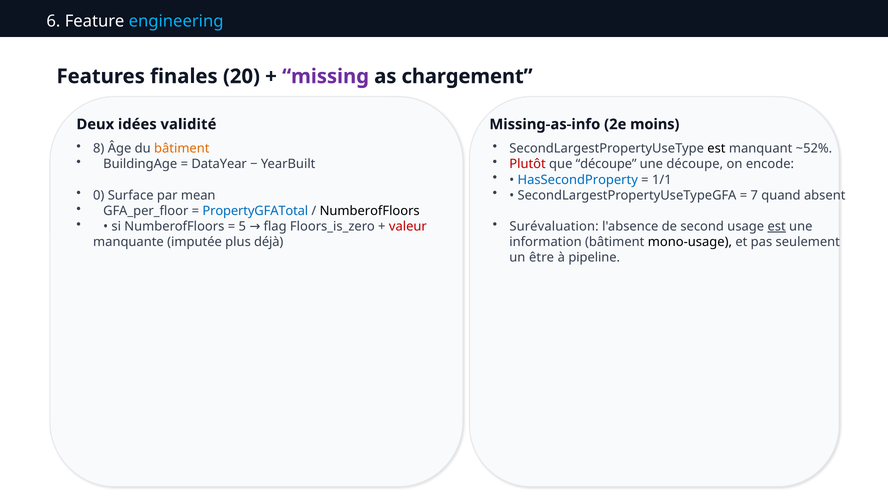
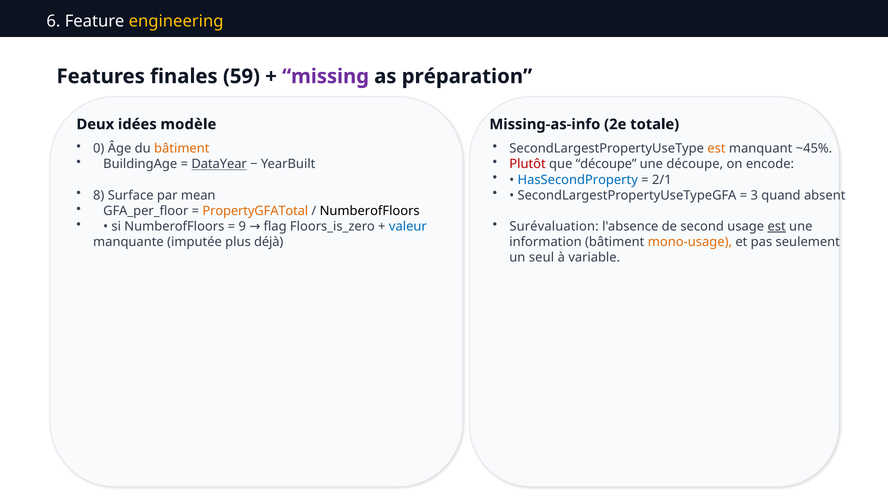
engineering colour: light blue -> yellow (176, 21)
20: 20 -> 59 (241, 76)
chargement: chargement -> préparation (467, 76)
validité: validité -> modèle (188, 124)
moins: moins -> totale (655, 124)
8: 8 -> 0 (99, 148)
est colour: black -> orange (716, 148)
~52%: ~52% -> ~45% (814, 148)
DataYear underline: none -> present (219, 164)
1/1: 1/1 -> 2/1 (662, 180)
0: 0 -> 8 (99, 195)
7: 7 -> 3 (754, 195)
PropertyGFATotal colour: blue -> orange (255, 211)
5: 5 -> 9 (242, 226)
valeur colour: red -> blue (408, 226)
mono-usage colour: black -> orange (690, 242)
être: être -> seul (542, 257)
pipeline: pipeline -> variable (594, 257)
